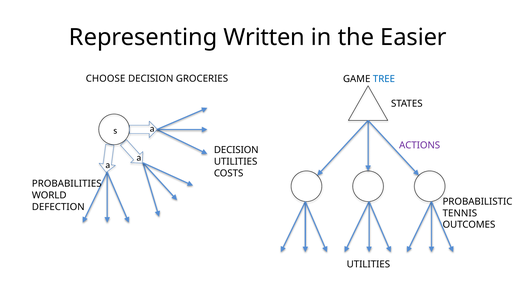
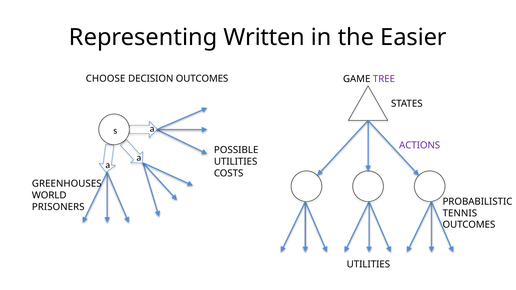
DECISION GROCERIES: GROCERIES -> OUTCOMES (202, 79)
TREE colour: blue -> purple (384, 79)
DECISION: DECISION -> POSSIBLE (236, 150)
PROBABILITIES: PROBABILITIES -> GREENHOUSES (67, 184)
DEFECTION: DEFECTION -> PRISONERS (58, 207)
